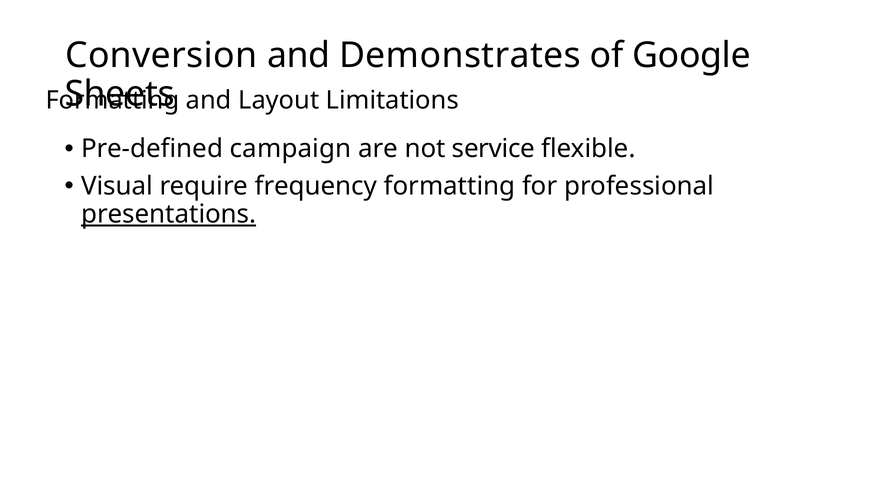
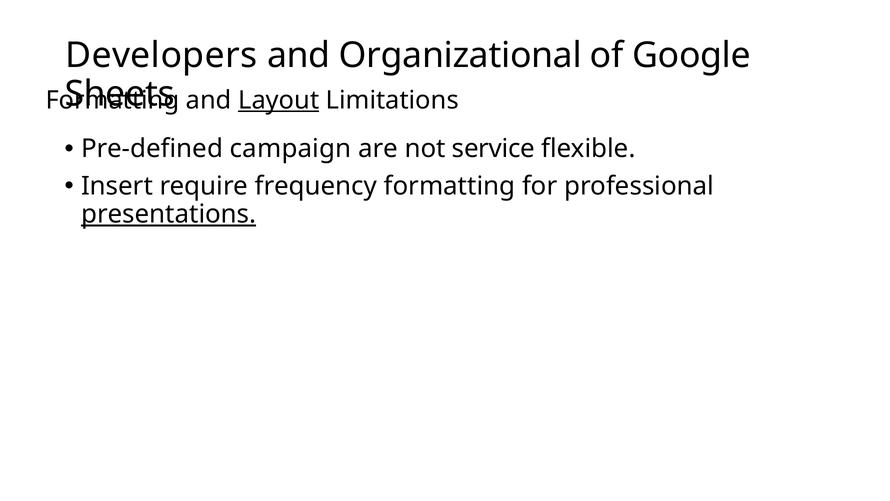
Conversion: Conversion -> Developers (161, 56)
Demonstrates: Demonstrates -> Organizational (460, 56)
Layout underline: none -> present (279, 100)
Visual: Visual -> Insert (117, 186)
